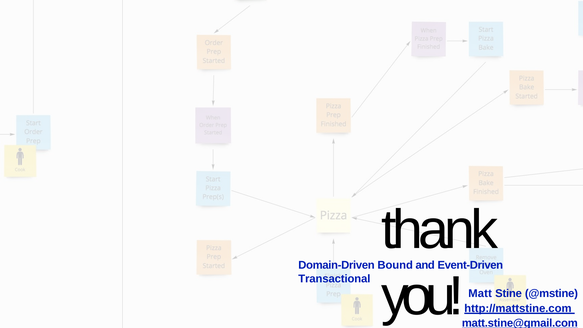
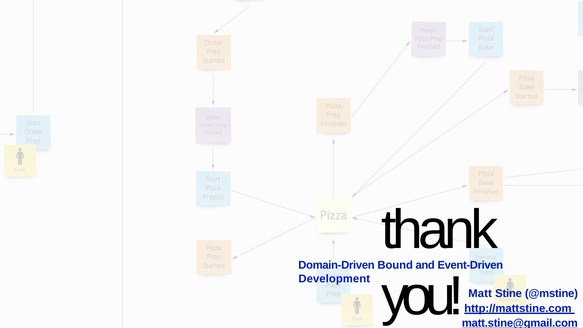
Transactional: Transactional -> Development (334, 279)
